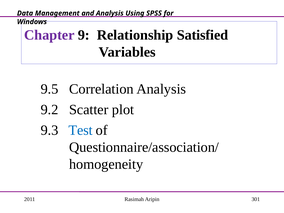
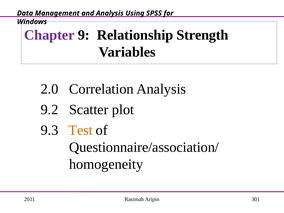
Satisfied: Satisfied -> Strength (203, 35)
9.5: 9.5 -> 2.0 (50, 89)
Test colour: blue -> orange (81, 130)
